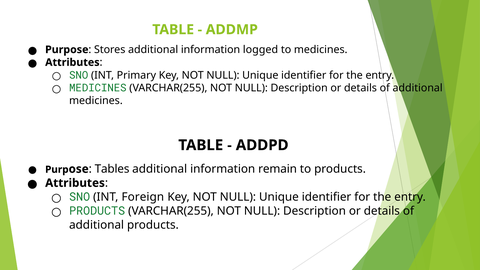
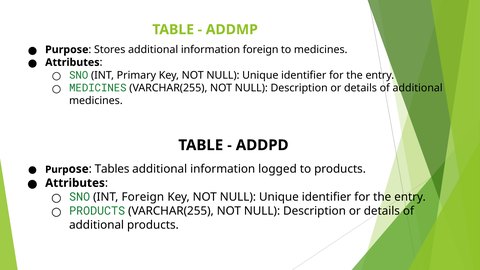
information logged: logged -> foreign (261, 50)
remain: remain -> logged (277, 169)
